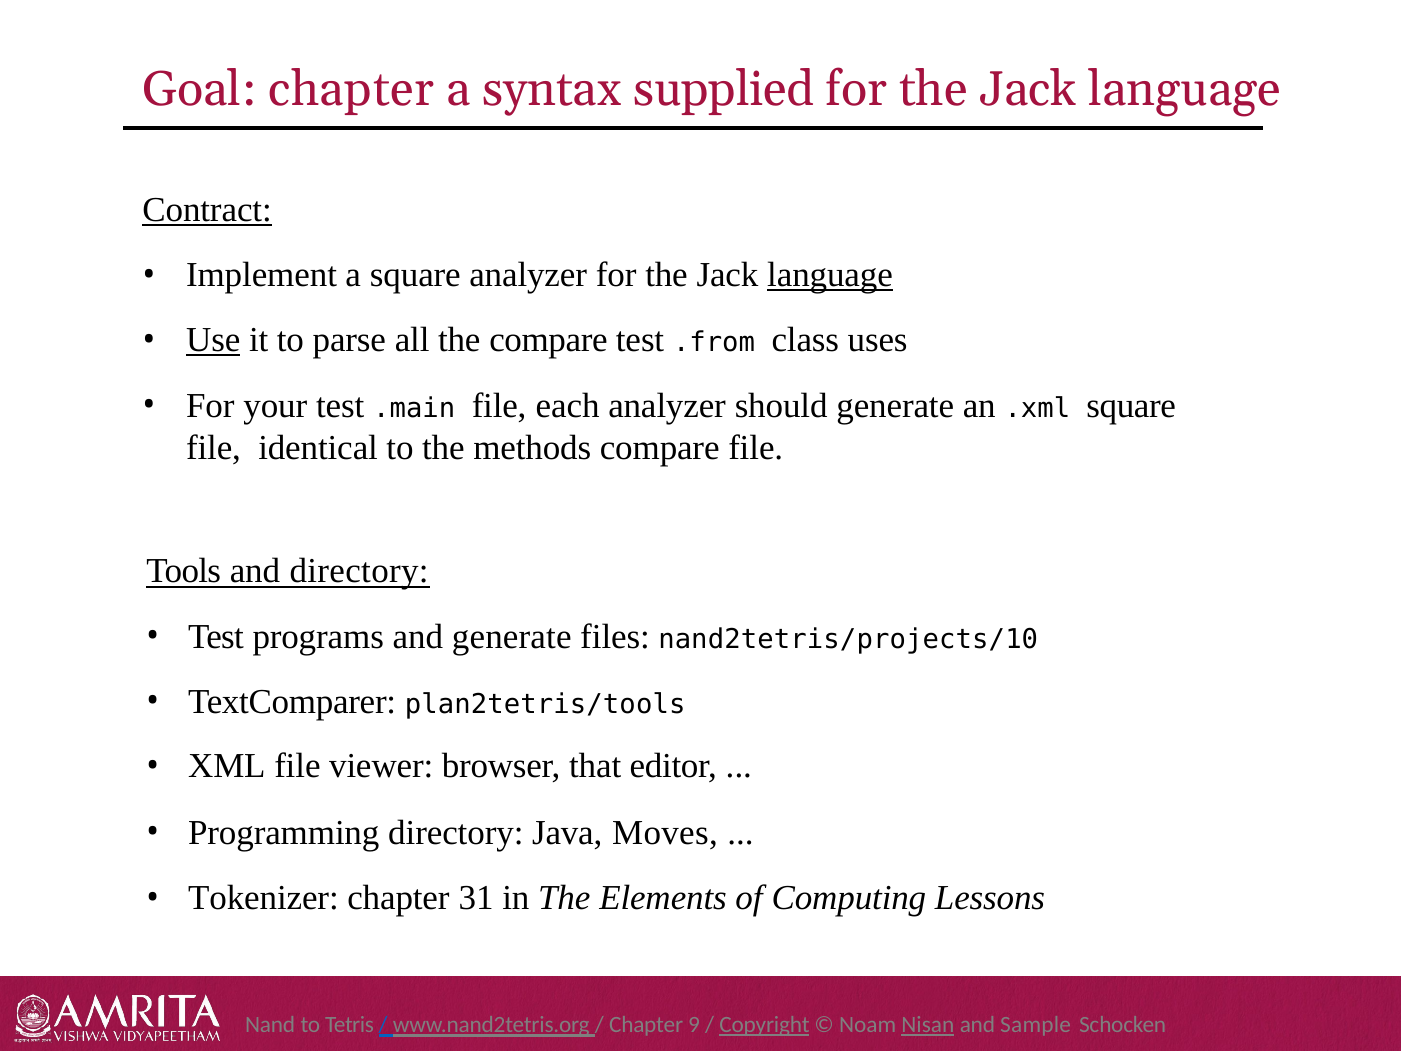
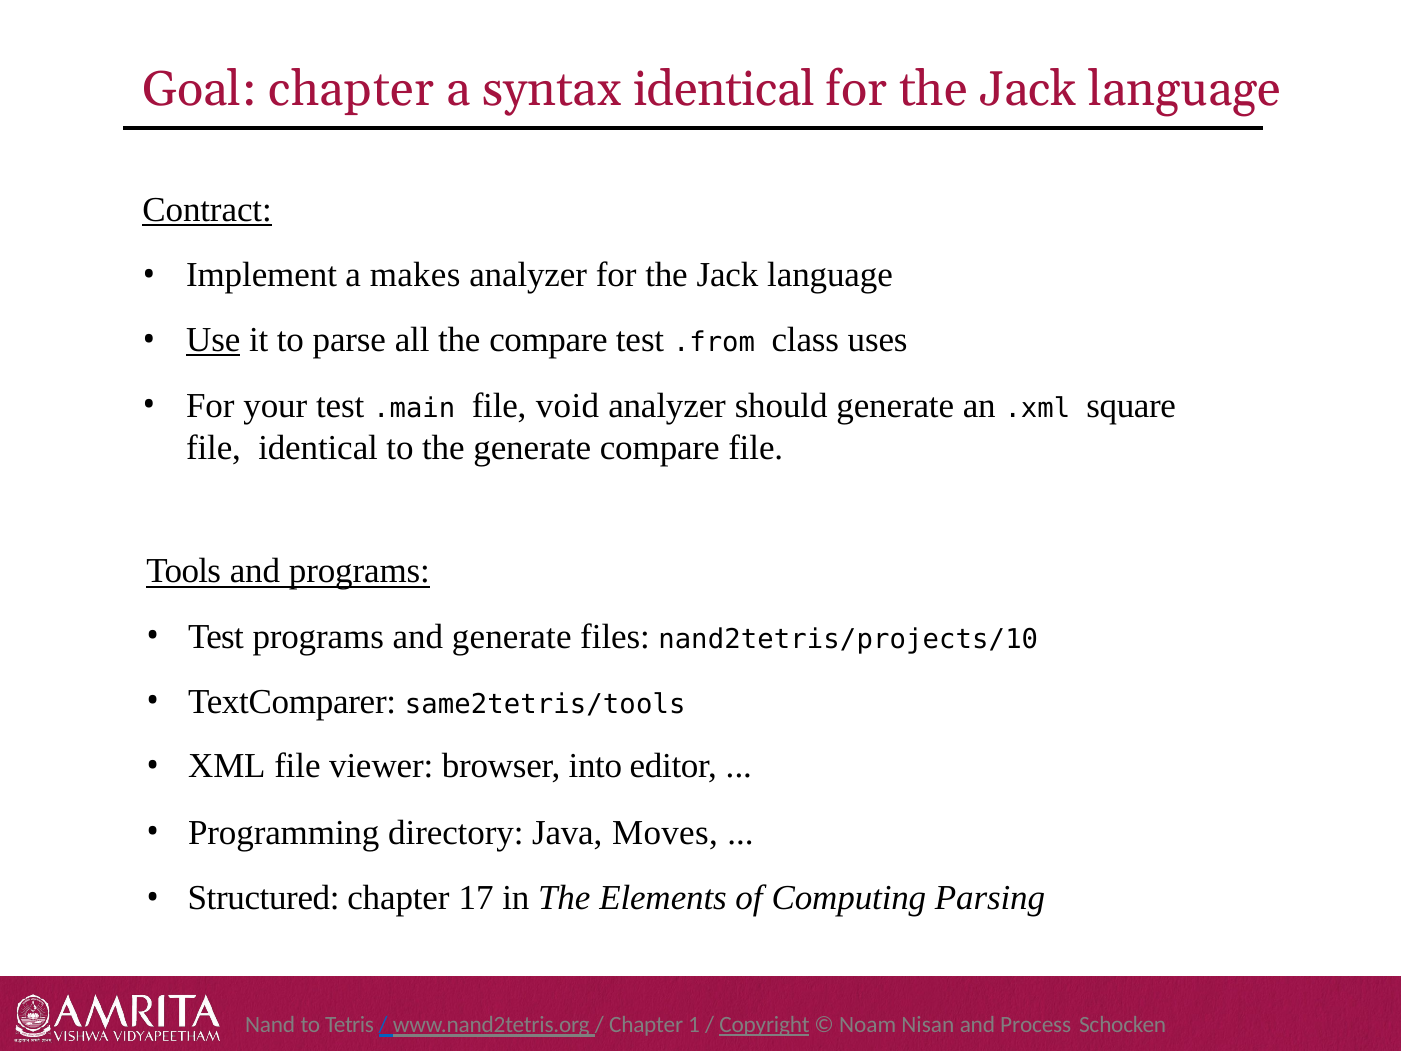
syntax supplied: supplied -> identical (724, 89)
a square: square -> makes (415, 275)
language underline: present -> none (830, 275)
each: each -> void (567, 406)
the methods: methods -> generate (532, 448)
and directory: directory -> programs (359, 571)
plan2tetris/tools: plan2tetris/tools -> same2tetris/tools (545, 704)
that: that -> into (595, 766)
Tokenizer: Tokenizer -> Structured (264, 898)
31: 31 -> 17 (476, 898)
Lessons: Lessons -> Parsing (990, 898)
9: 9 -> 1 (694, 1025)
Nisan underline: present -> none (928, 1025)
Sample: Sample -> Process (1036, 1025)
